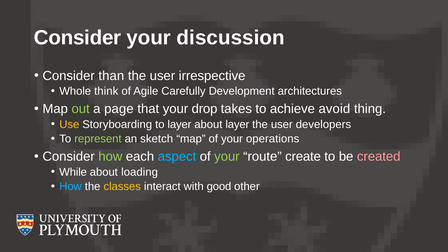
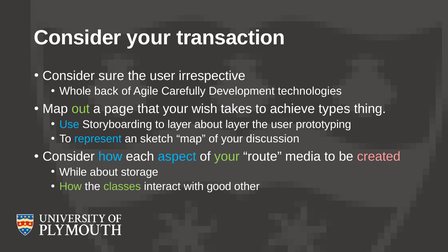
discussion: discussion -> transaction (231, 38)
than: than -> sure (111, 76)
think: think -> back (106, 91)
architectures: architectures -> technologies (310, 91)
drop: drop -> wish (205, 109)
avoid: avoid -> types (334, 109)
Use colour: yellow -> light blue (69, 124)
developers: developers -> prototyping (323, 124)
represent colour: light green -> light blue (98, 139)
operations: operations -> discussion (273, 139)
how colour: light green -> light blue (110, 157)
create: create -> media (303, 157)
loading: loading -> storage (140, 172)
How colour: light blue -> light green (71, 186)
classes colour: yellow -> light green (122, 186)
